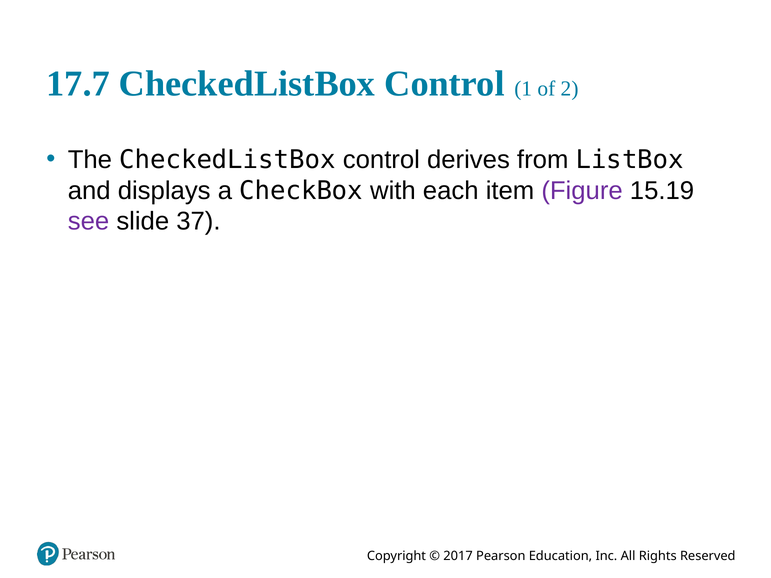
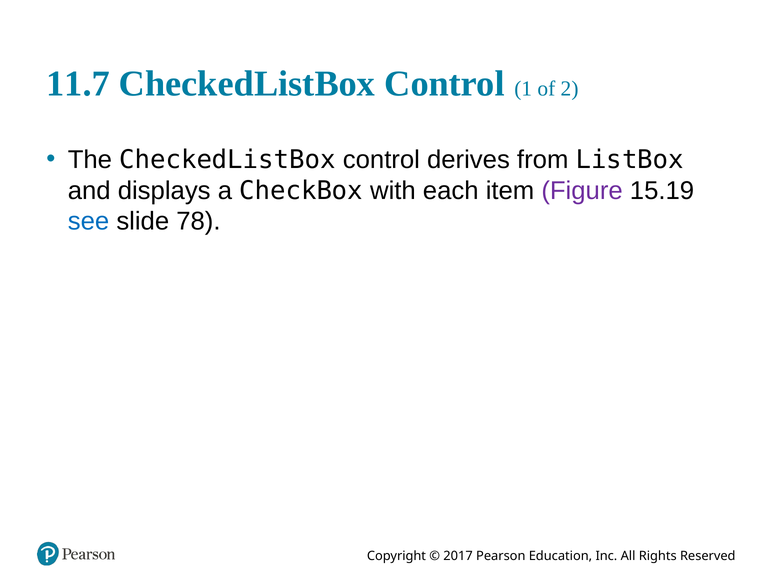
17.7: 17.7 -> 11.7 (78, 84)
see colour: purple -> blue (89, 222)
37: 37 -> 78 (198, 222)
